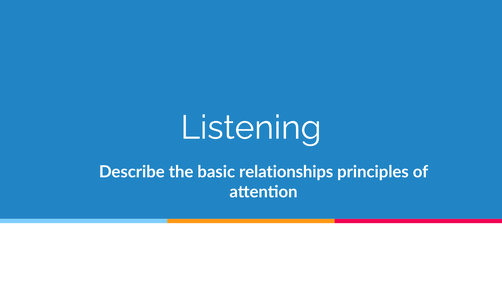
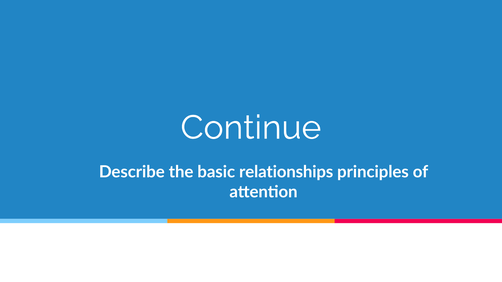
Listening: Listening -> Continue (251, 128)
